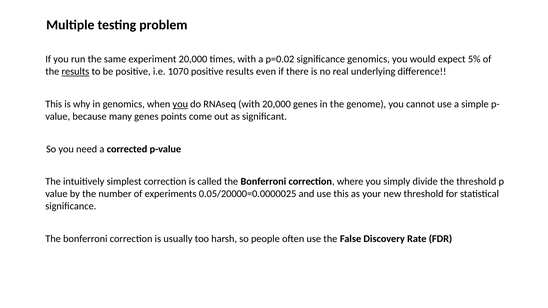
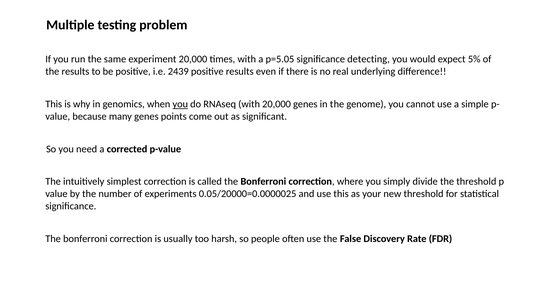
p=0.02: p=0.02 -> p=5.05 (280, 59)
significance genomics: genomics -> detecting (369, 59)
results underline: present -> none (75, 72)
1070: 1070 -> 2439 (178, 72)
